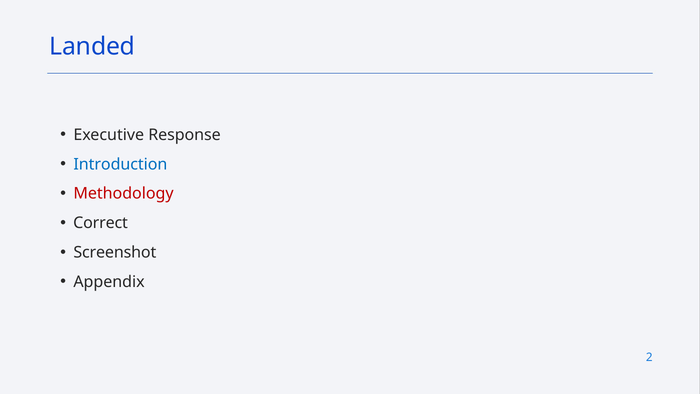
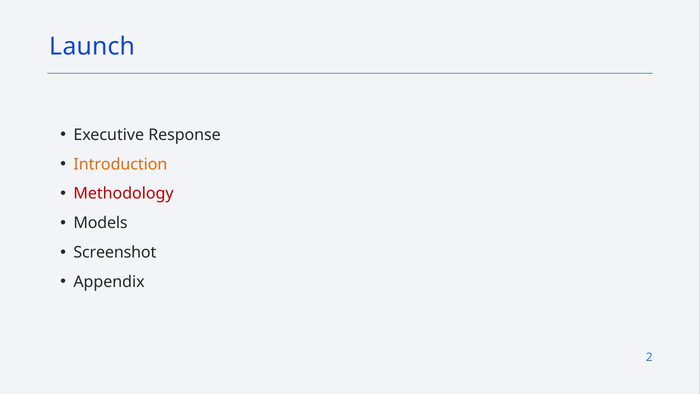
Landed: Landed -> Launch (92, 47)
Introduction colour: blue -> orange (120, 164)
Correct: Correct -> Models (101, 223)
